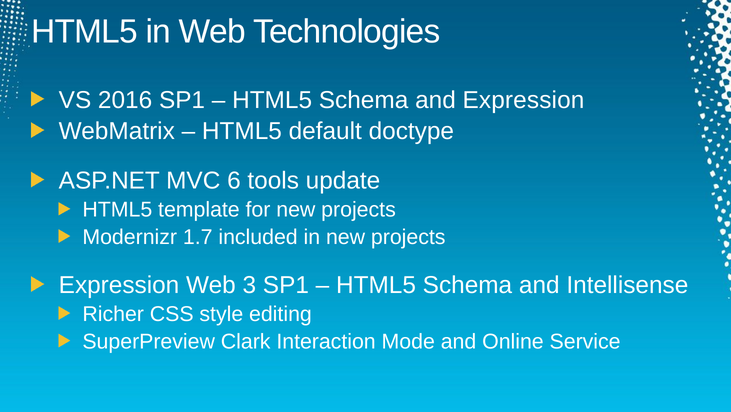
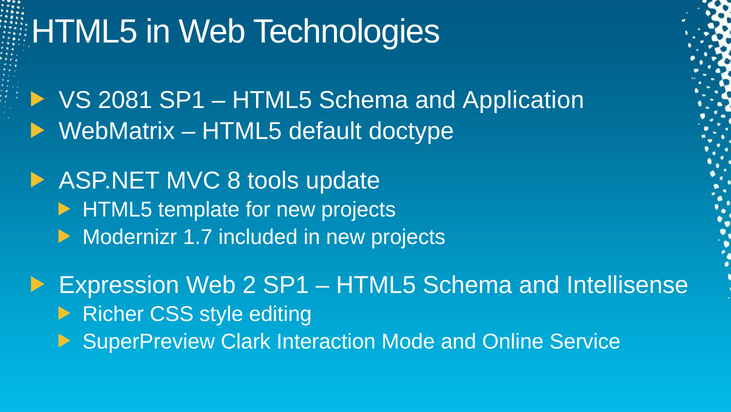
2016: 2016 -> 2081 (125, 100)
and Expression: Expression -> Application (523, 100)
6: 6 -> 8 (234, 181)
3: 3 -> 2 (249, 285)
